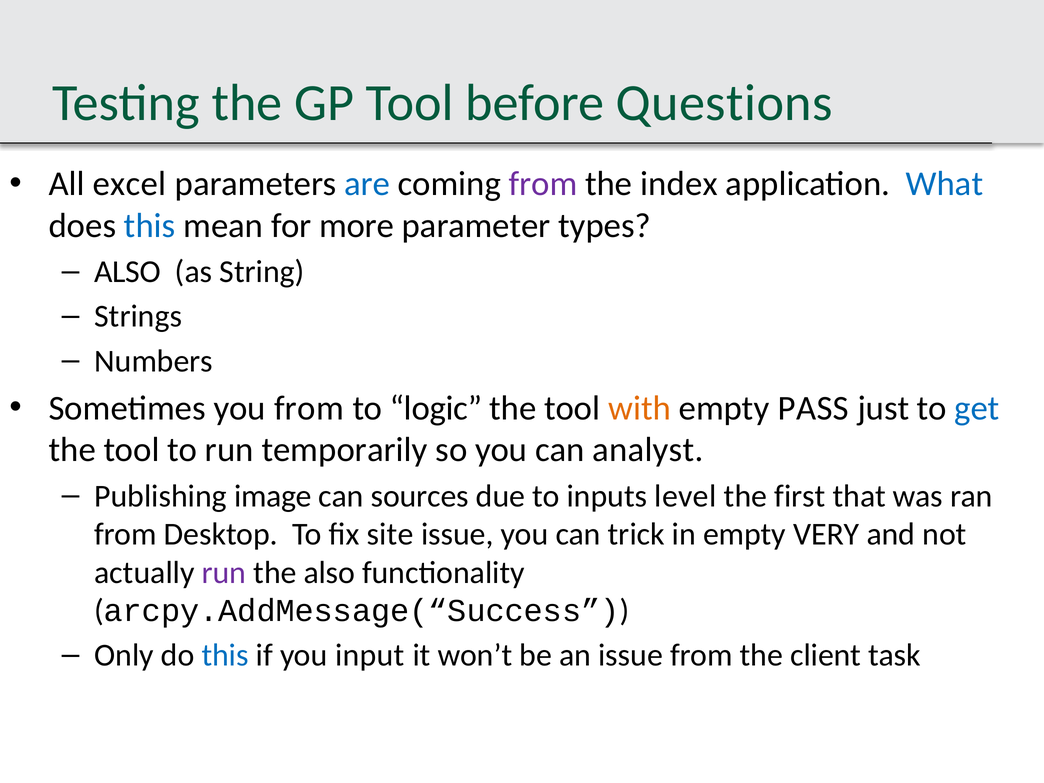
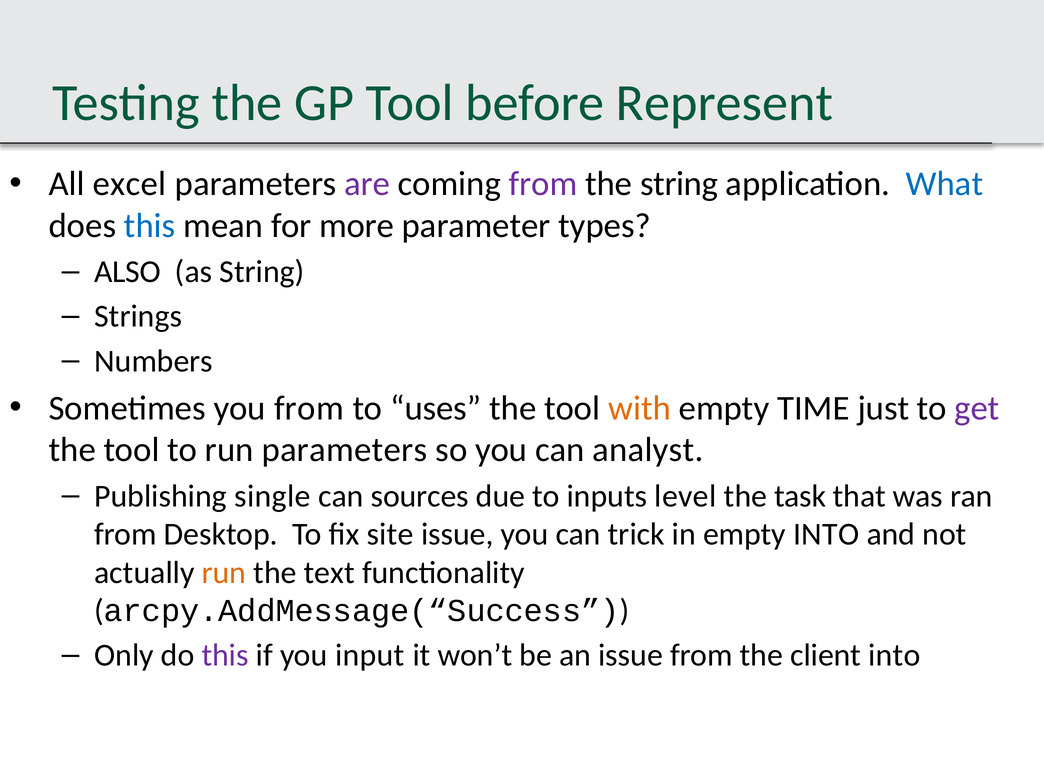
Questions: Questions -> Represent (724, 103)
are colour: blue -> purple (367, 184)
the index: index -> string (679, 184)
logic: logic -> uses (436, 408)
PASS: PASS -> TIME (813, 408)
get colour: blue -> purple (977, 408)
run temporarily: temporarily -> parameters (344, 450)
image: image -> single (273, 496)
first: first -> task (800, 496)
empty VERY: VERY -> INTO (826, 534)
run colour: purple -> orange (224, 573)
the also: also -> text (329, 573)
this colour: blue -> purple (225, 655)
client task: task -> into (894, 655)
